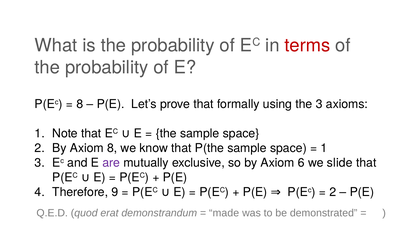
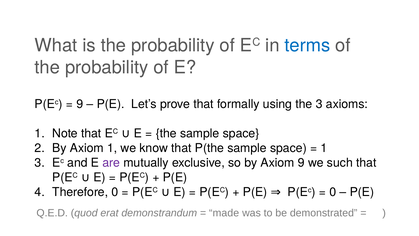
terms colour: red -> blue (307, 45)
8: 8 -> 9 (80, 104)
Axiom 8: 8 -> 1 (112, 148)
Axiom 6: 6 -> 9 (301, 163)
slide: slide -> such (340, 163)
2: 2 -> 0 (333, 192)
Therefore 9: 9 -> 0 (115, 192)
